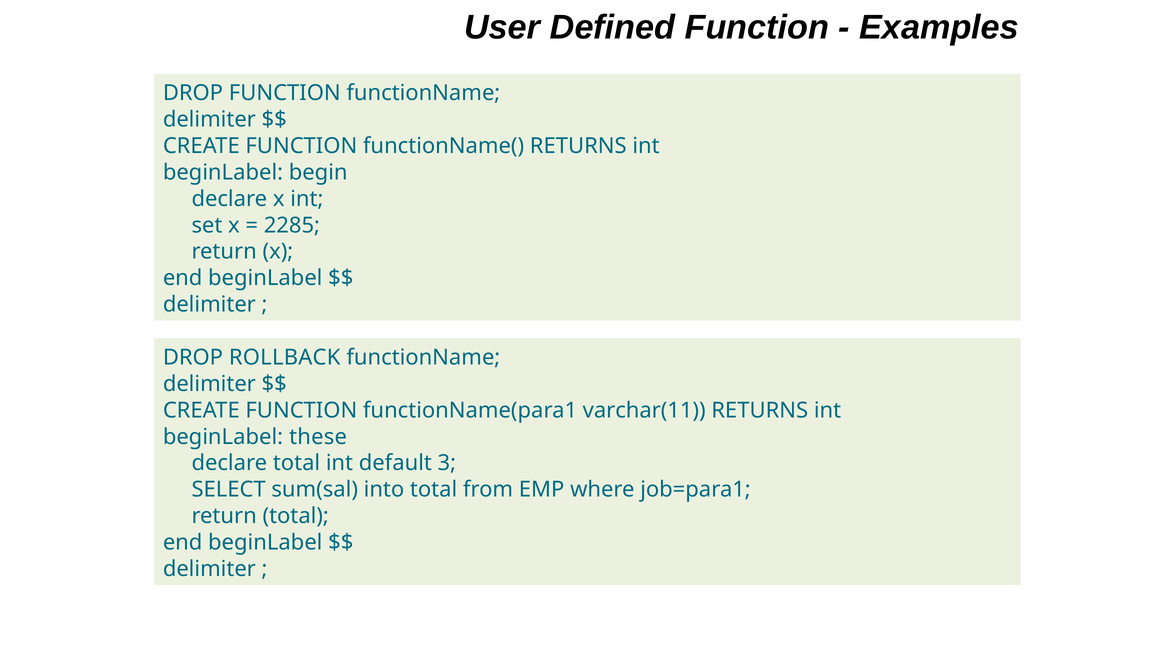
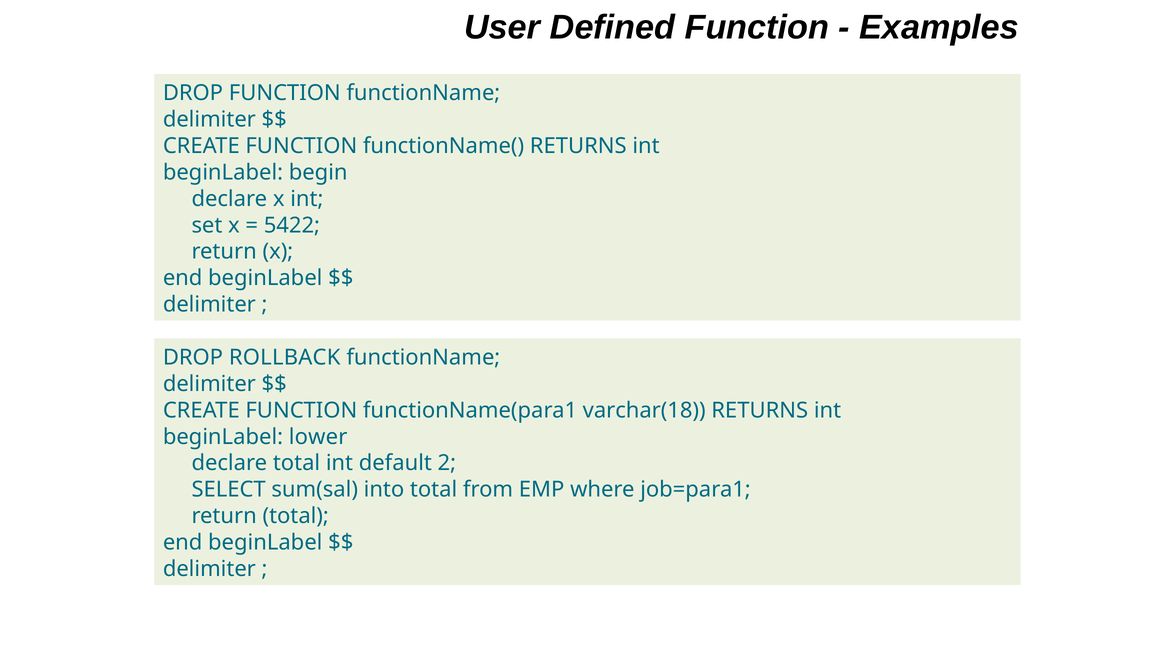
2285: 2285 -> 5422 (292, 225)
varchar(11: varchar(11 -> varchar(18 (644, 410)
these: these -> lower (318, 437)
3: 3 -> 2 (447, 463)
